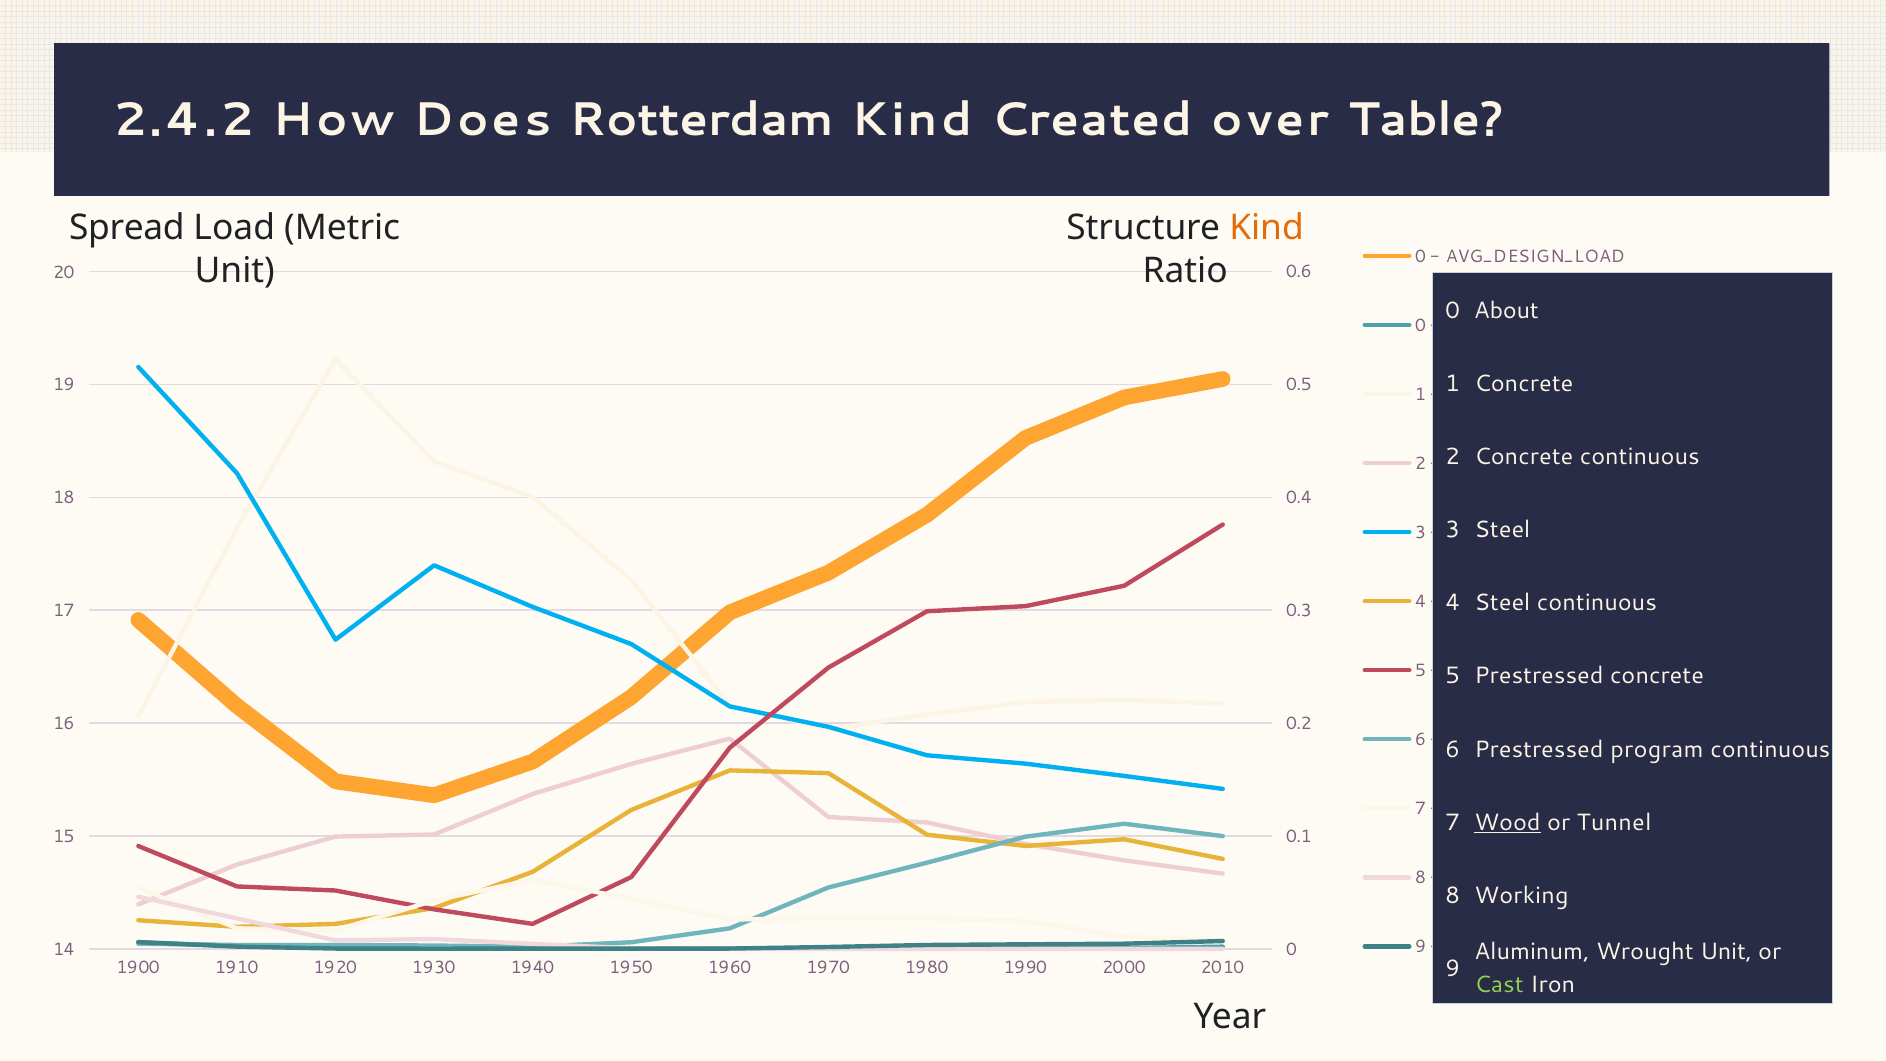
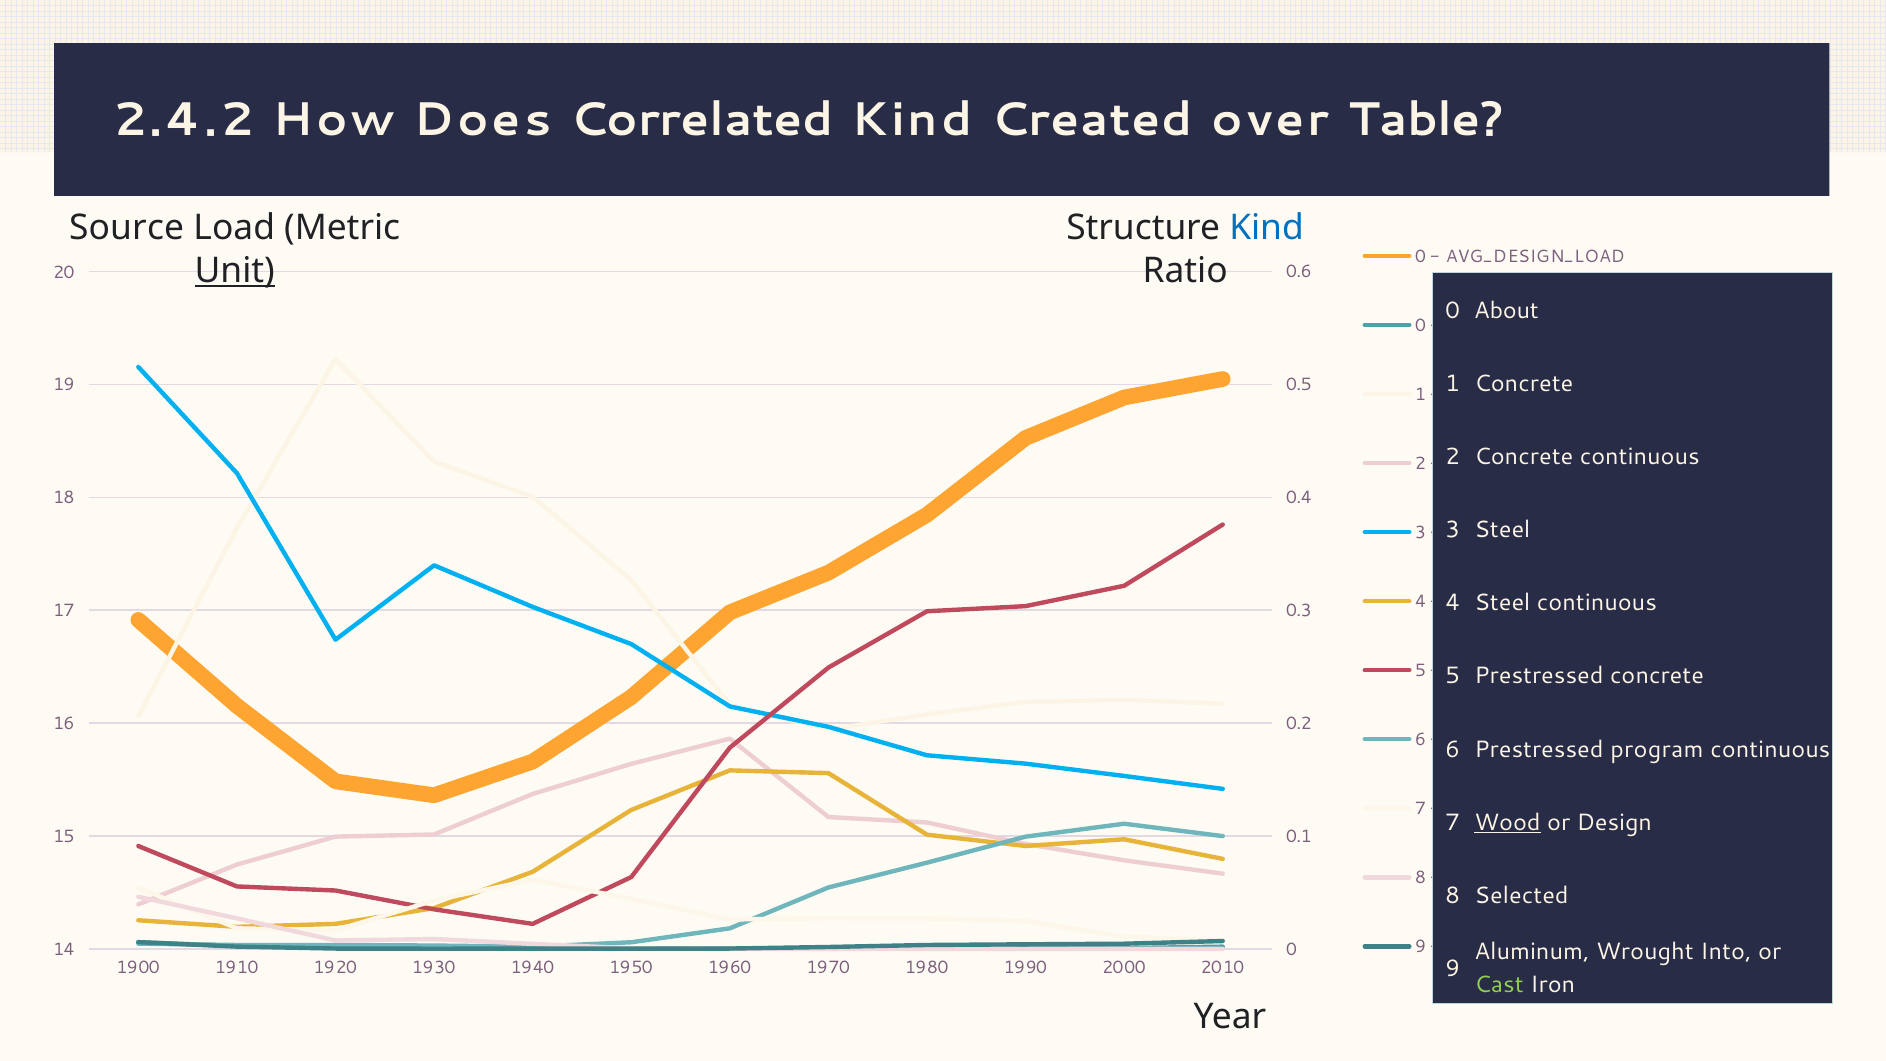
Rotterdam: Rotterdam -> Correlated (702, 120)
Spread: Spread -> Source (127, 228)
Kind colour: orange -> blue (1267, 228)
Unit underline: none -> present (235, 271)
Tunnel: Tunnel -> Design (1614, 822)
Working: Working -> Selected (1522, 895)
Unit: Unit -> Into (1726, 952)
